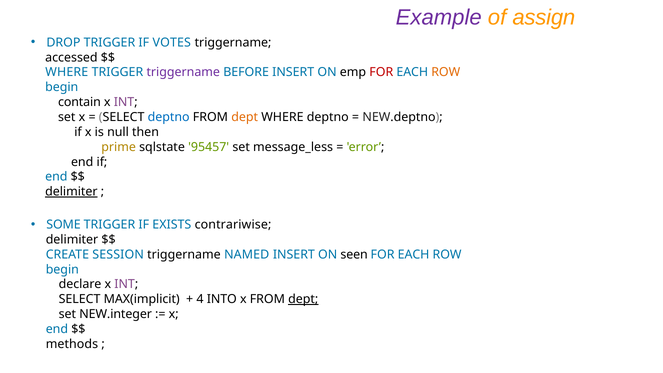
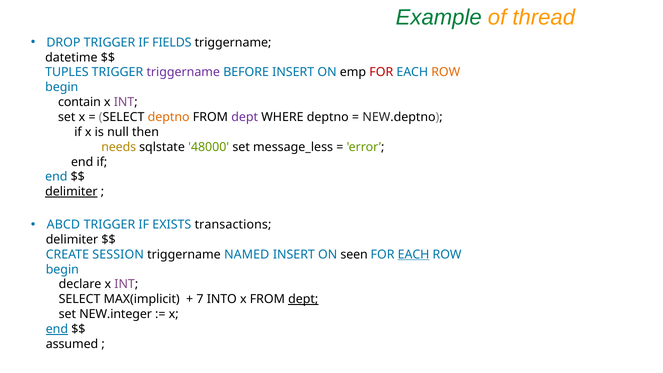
Example colour: purple -> green (439, 17)
assign: assign -> thread (544, 17)
VOTES: VOTES -> FIELDS (172, 43)
accessed: accessed -> datetime (71, 57)
WHERE: WHERE -> TUPLES (67, 72)
deptno colour: blue -> orange (169, 117)
dept colour: orange -> purple (245, 117)
prime: prime -> needs (119, 147)
95457: 95457 -> 48000 (209, 147)
SOME: SOME -> ABCD (63, 225)
contrariwise: contrariwise -> transactions (233, 225)
EACH underline: none -> present (414, 254)
4: 4 -> 7 (200, 299)
end underline: none -> present (57, 329)
methods: methods -> assumed (72, 344)
